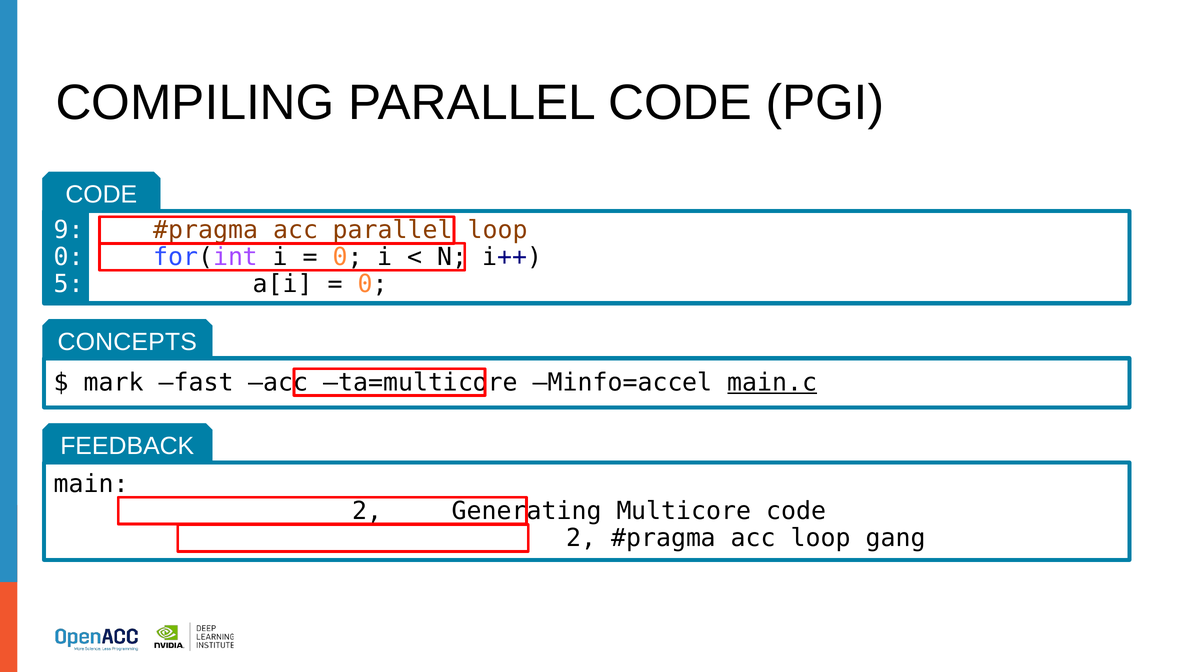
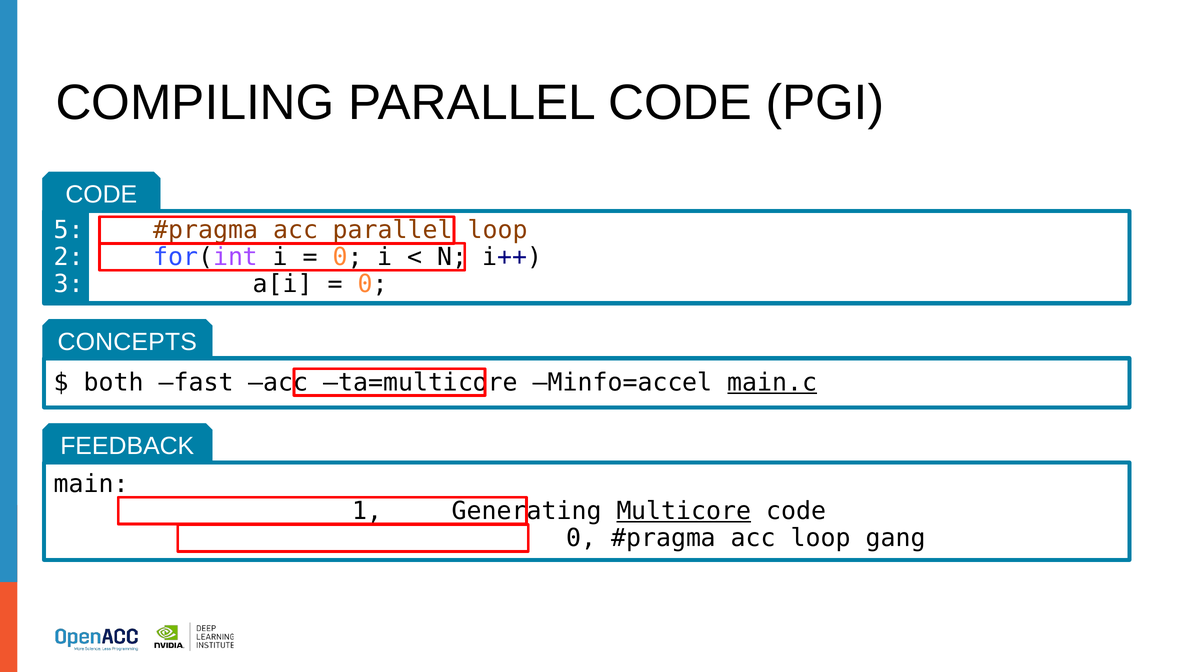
9: 9 -> 5 (69, 230)
0: 0 -> 2 (69, 257)
5: 5 -> 3 (69, 284)
mark: mark -> both (114, 383)
2: 2 -> 1 (367, 511)
Multicore underline: none -> present (684, 511)
2: 2 -> 0 (581, 538)
